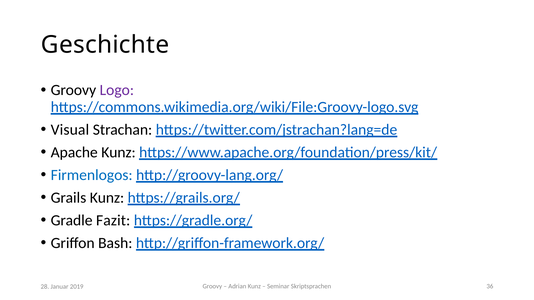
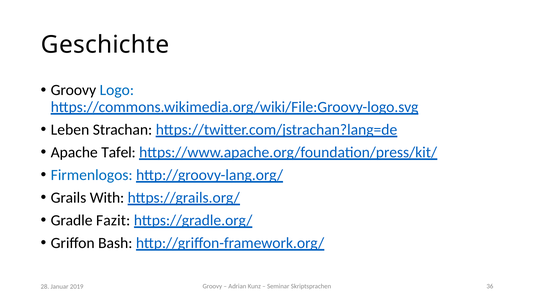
Logo colour: purple -> blue (117, 90)
Visual: Visual -> Leben (70, 130)
Apache Kunz: Kunz -> Tafel (118, 153)
Grails Kunz: Kunz -> With (107, 198)
